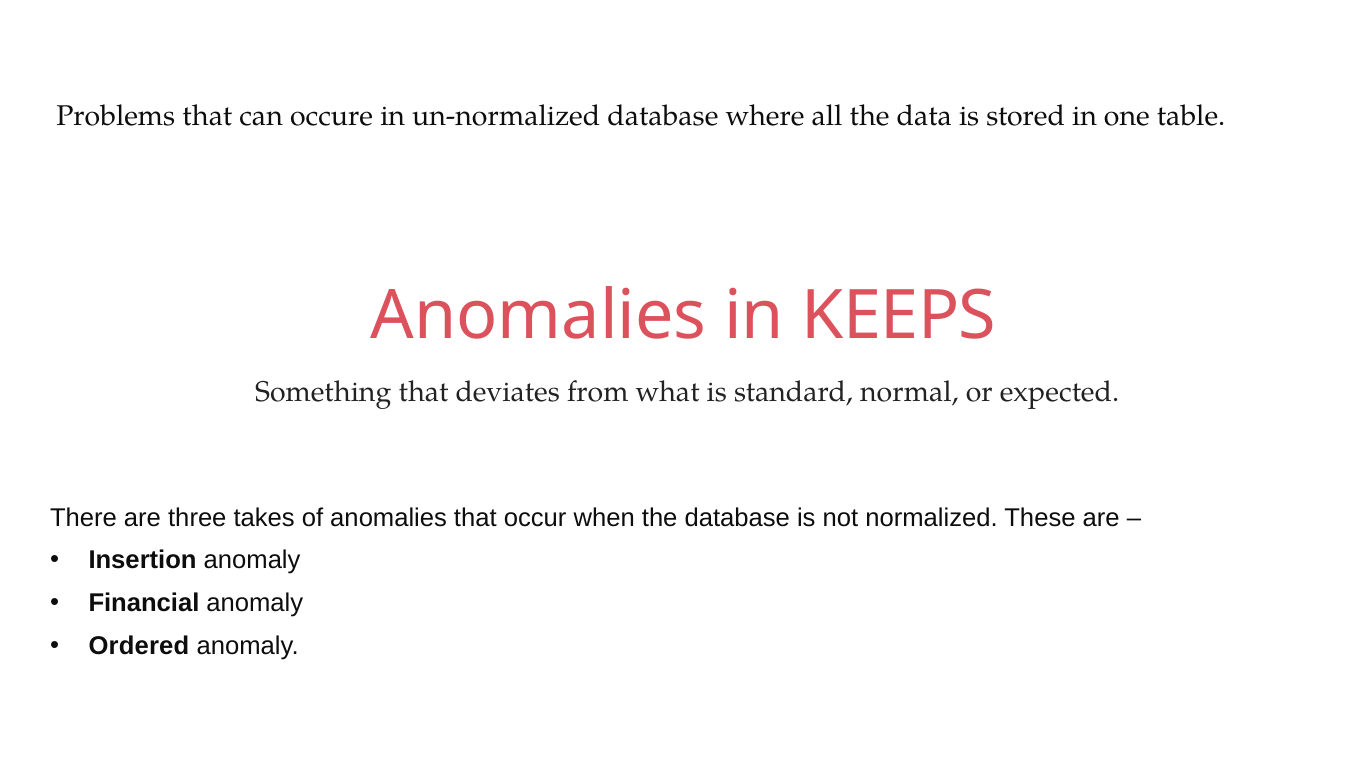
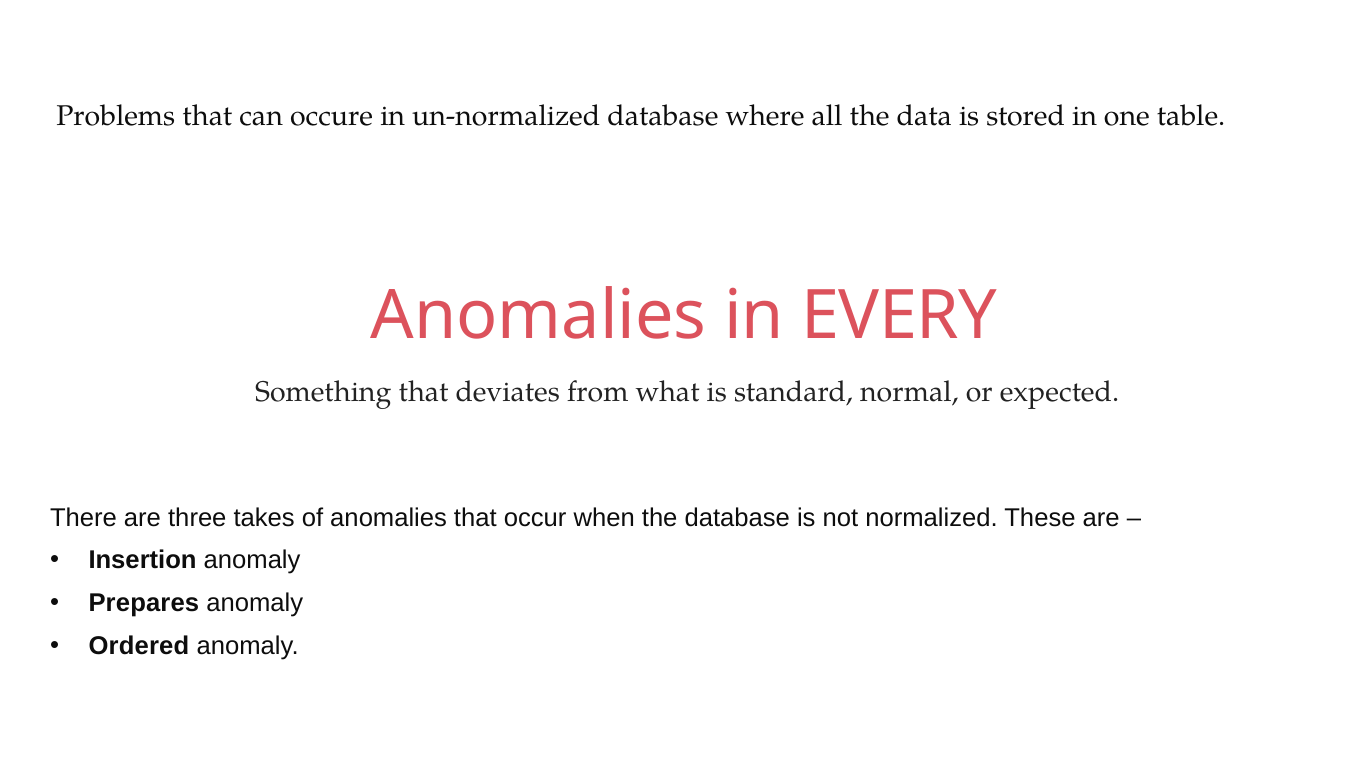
KEEPS: KEEPS -> EVERY (899, 316)
Financial: Financial -> Prepares (144, 603)
